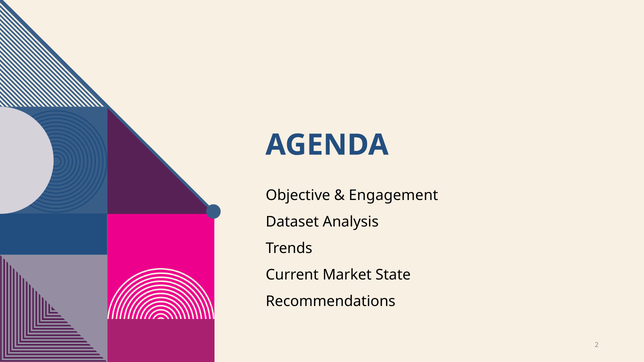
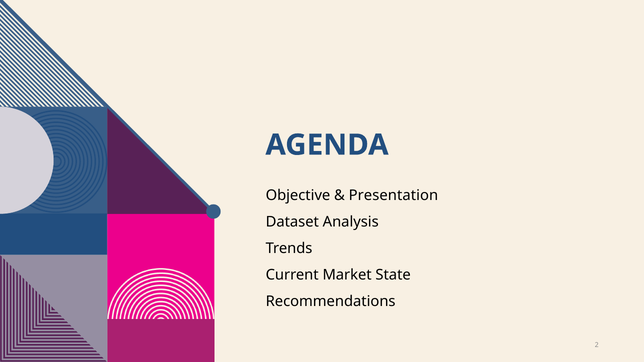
Engagement: Engagement -> Presentation (393, 195)
